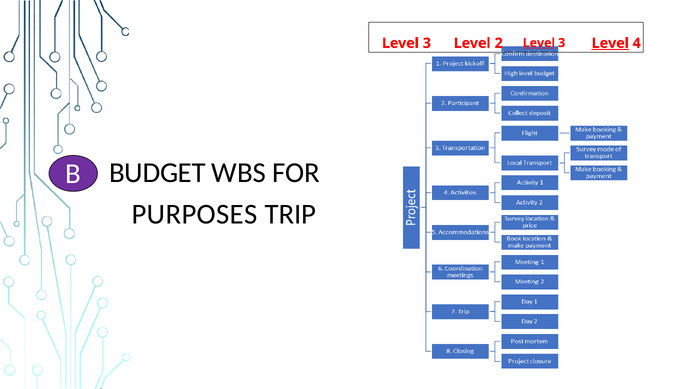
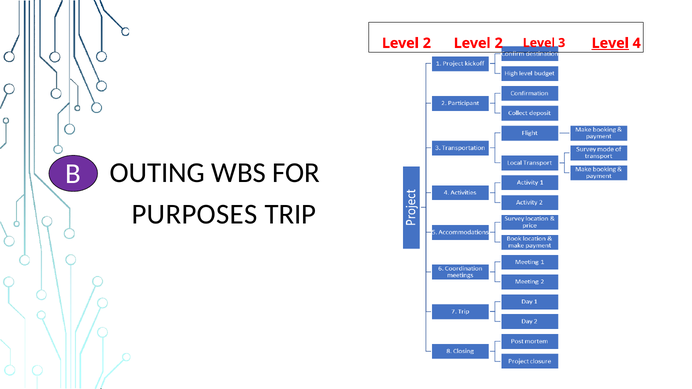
3: 3 -> 2 (427, 43)
Level underline: present -> none (539, 43)
BUDGET: BUDGET -> OUTING (157, 173)
